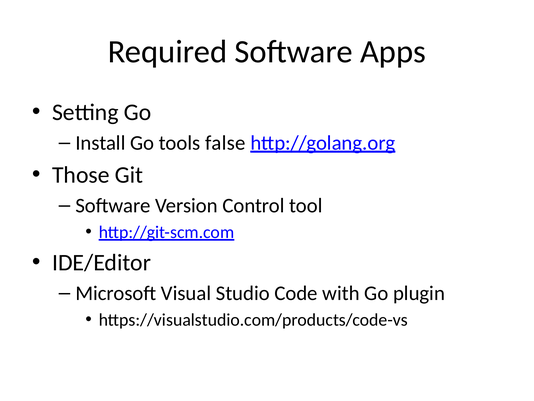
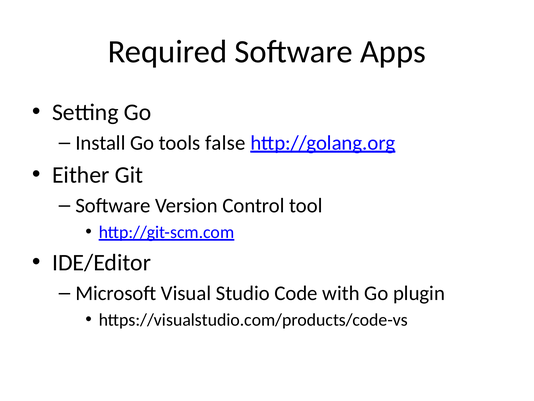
Those: Those -> Either (81, 175)
